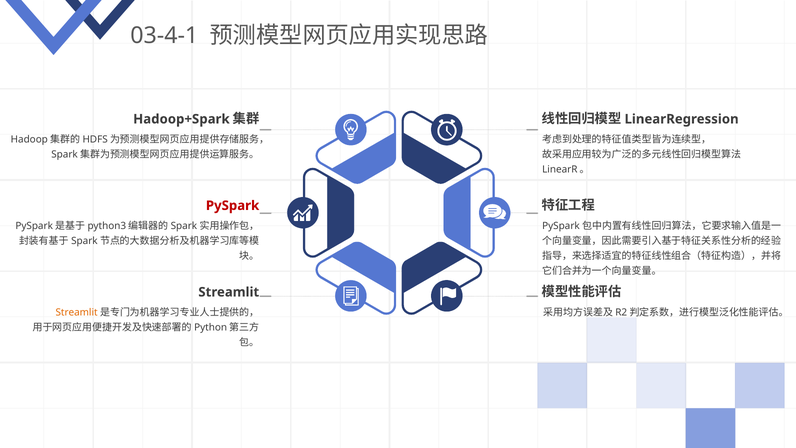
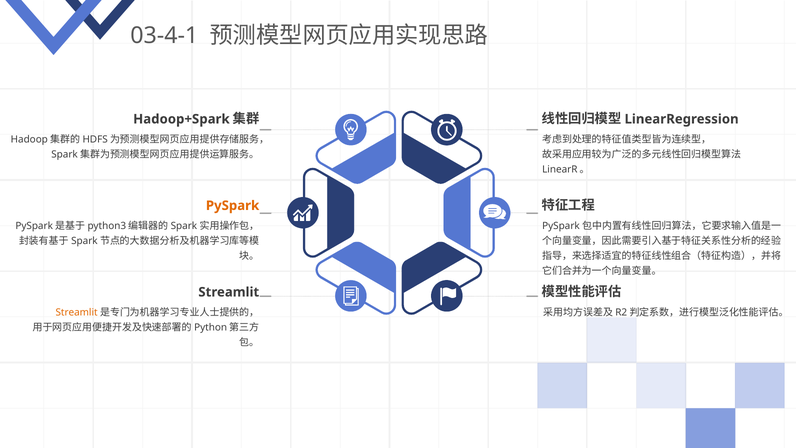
PySpark colour: red -> orange (233, 205)
